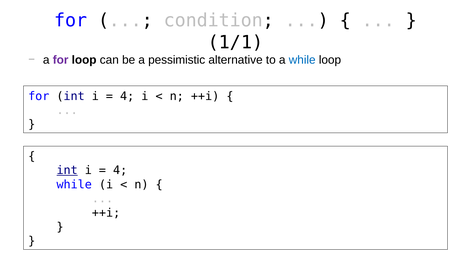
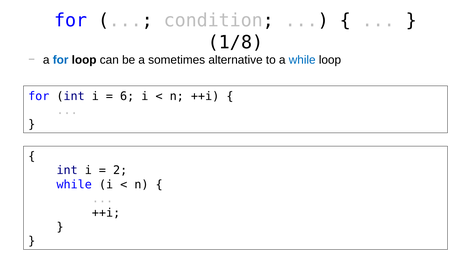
1/1: 1/1 -> 1/8 (236, 43)
for colour: purple -> blue (61, 60)
pessimistic: pessimistic -> sometimes (177, 60)
4: 4 -> 6 (127, 96)
int underline: present -> none (67, 170)
4: 4 -> 2 (120, 170)
